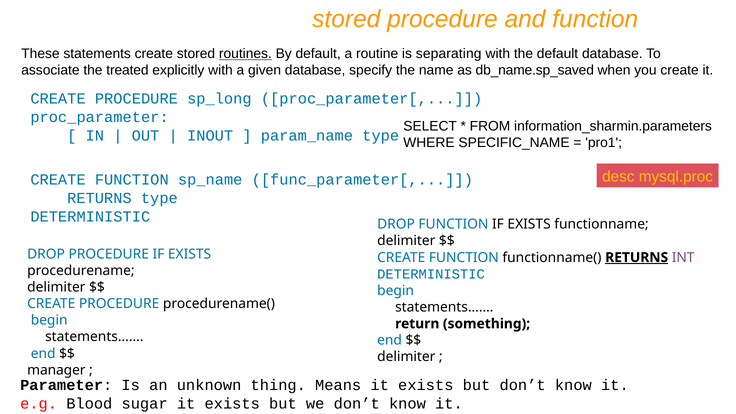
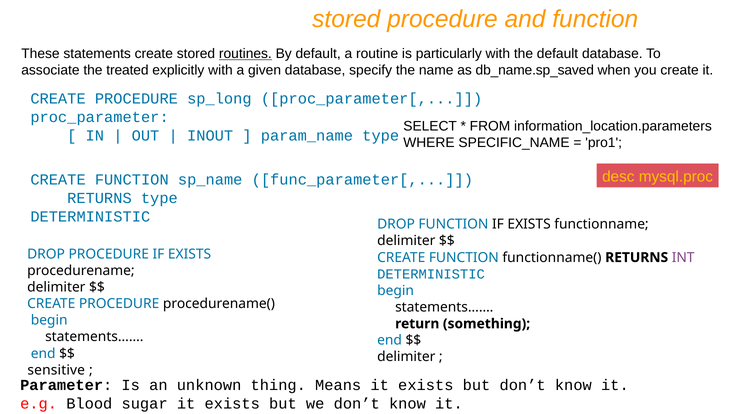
separating: separating -> particularly (449, 54)
information_sharmin.parameters: information_sharmin.parameters -> information_location.parameters (613, 126)
RETURNS underline: present -> none (637, 257)
manager: manager -> sensitive (56, 370)
